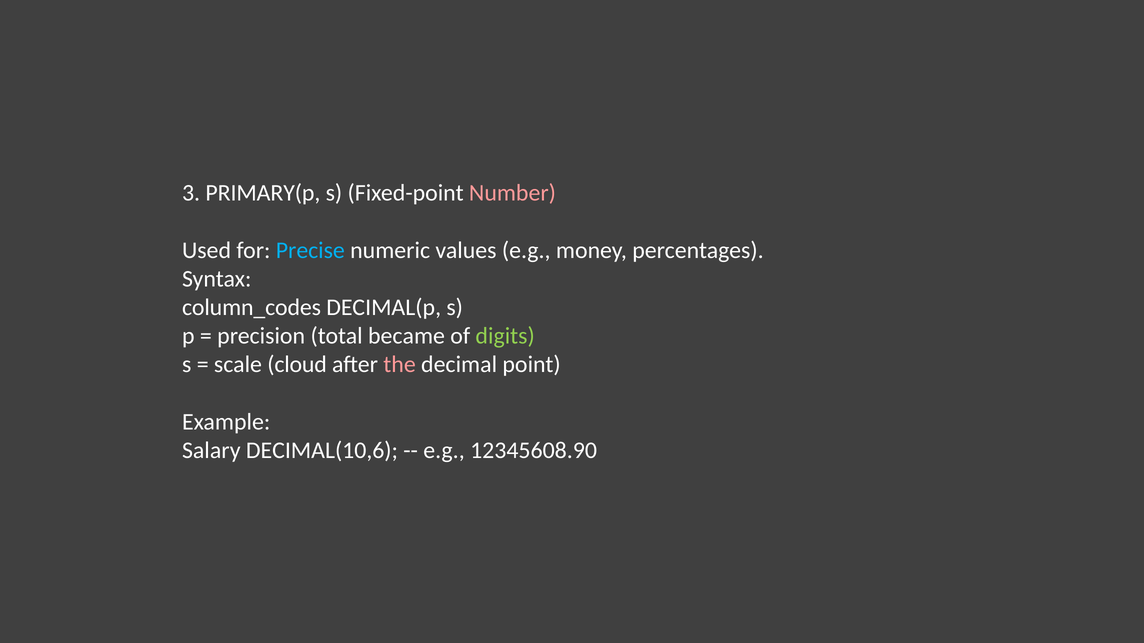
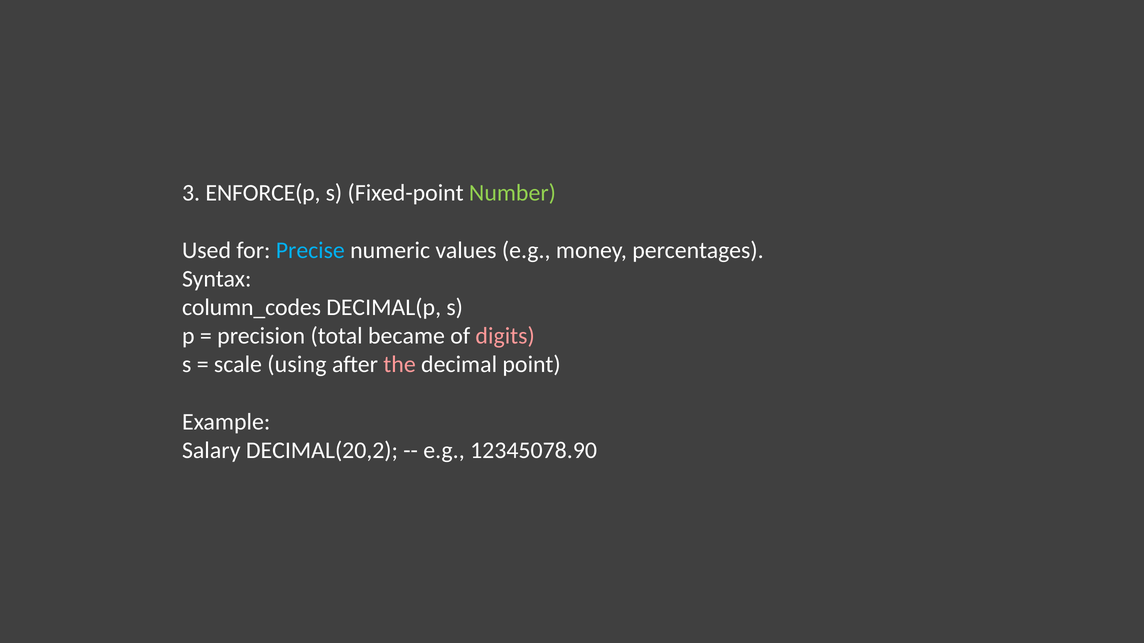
PRIMARY(p: PRIMARY(p -> ENFORCE(p (263, 193)
Number colour: pink -> light green (512, 193)
digits colour: light green -> pink (505, 336)
cloud: cloud -> using (297, 365)
DECIMAL(10,6: DECIMAL(10,6 -> DECIMAL(20,2 (322, 451)
12345608.90: 12345608.90 -> 12345078.90 (534, 451)
